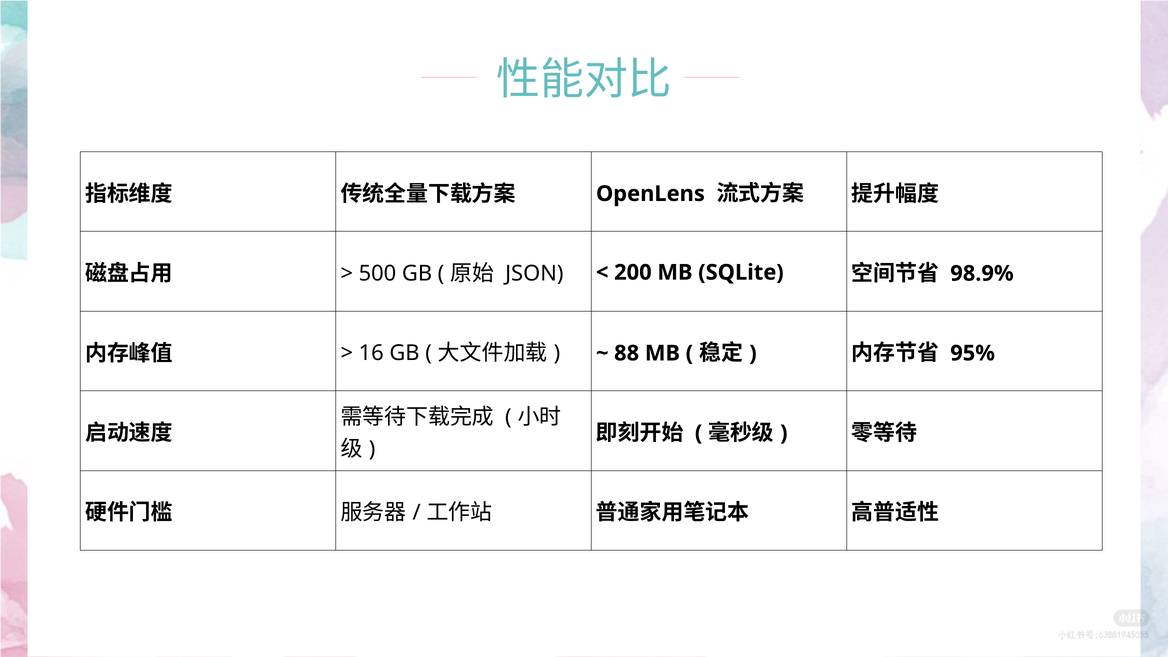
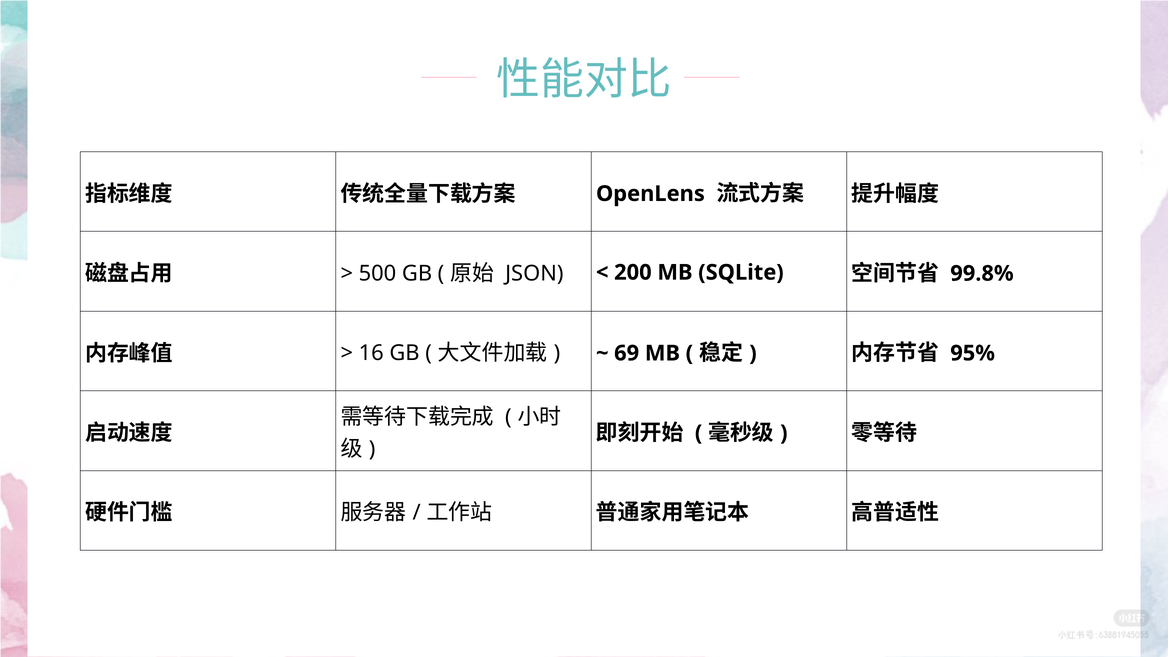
98.9%: 98.9% -> 99.8% (982, 273)
88: 88 -> 69 (627, 353)
